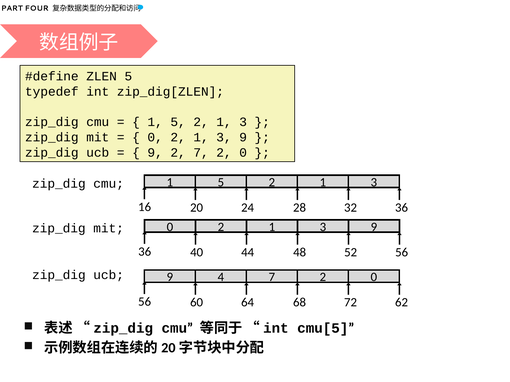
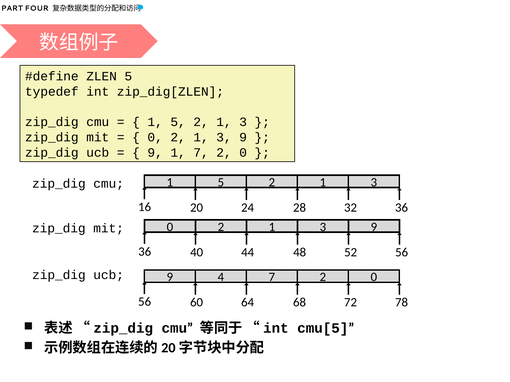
9 2: 2 -> 1 (178, 153)
62: 62 -> 78 (402, 303)
